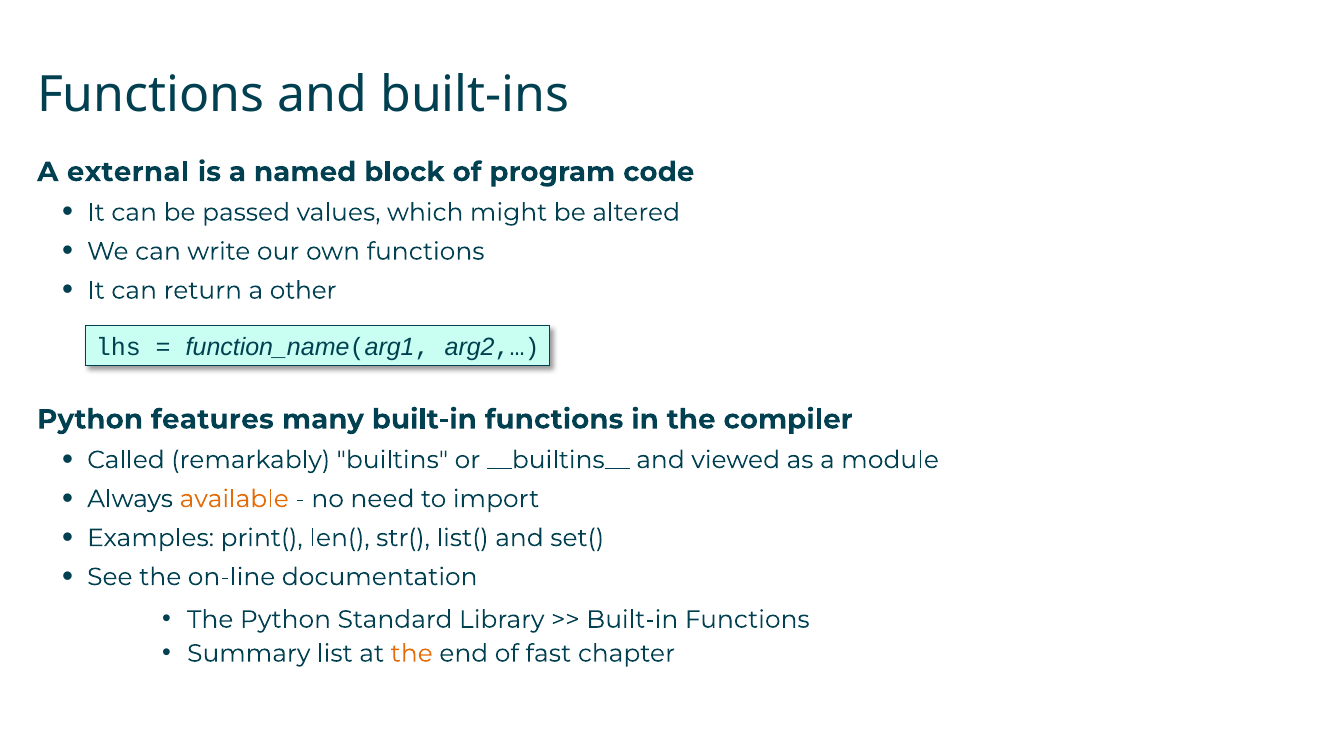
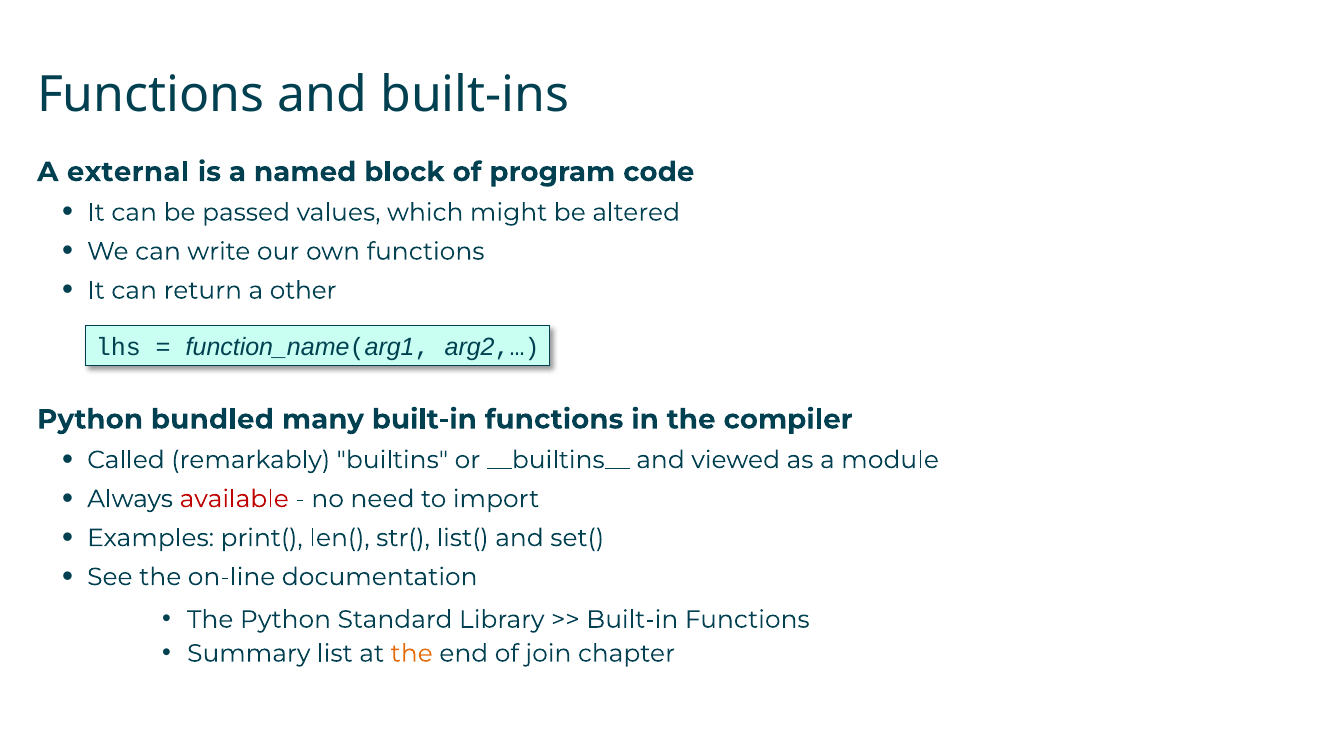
features: features -> bundled (212, 419)
available colour: orange -> red (234, 499)
fast: fast -> join (548, 653)
